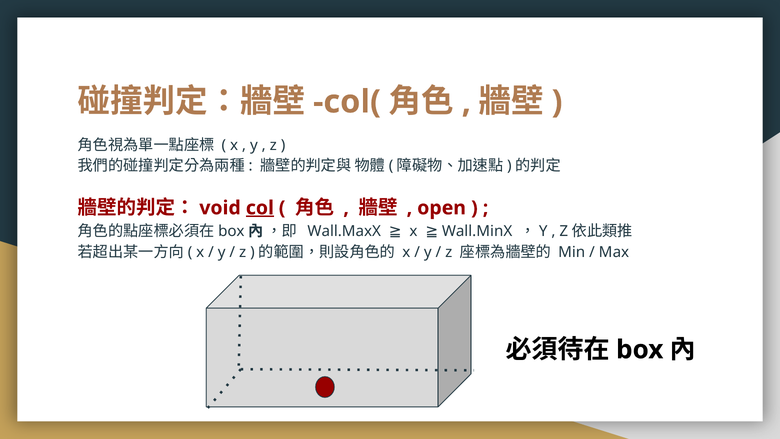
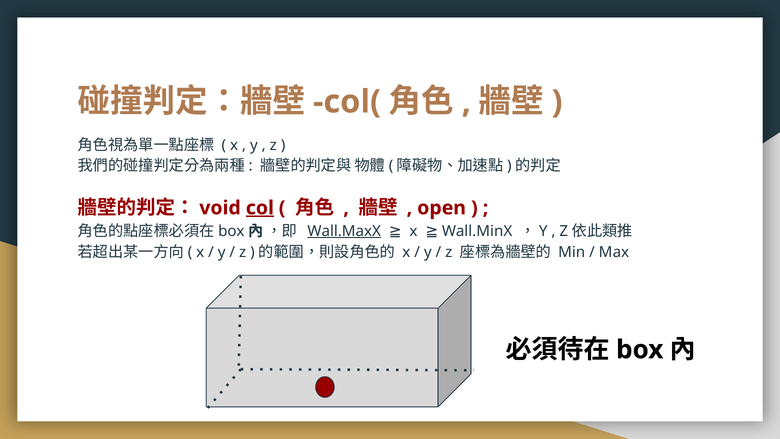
Wall.MaxX underline: none -> present (344, 231)
